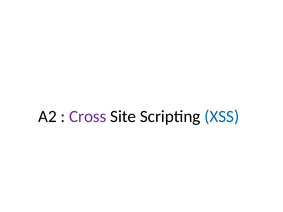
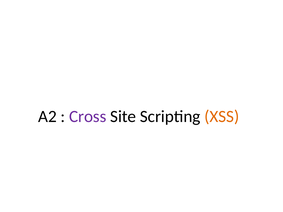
XSS colour: blue -> orange (222, 117)
